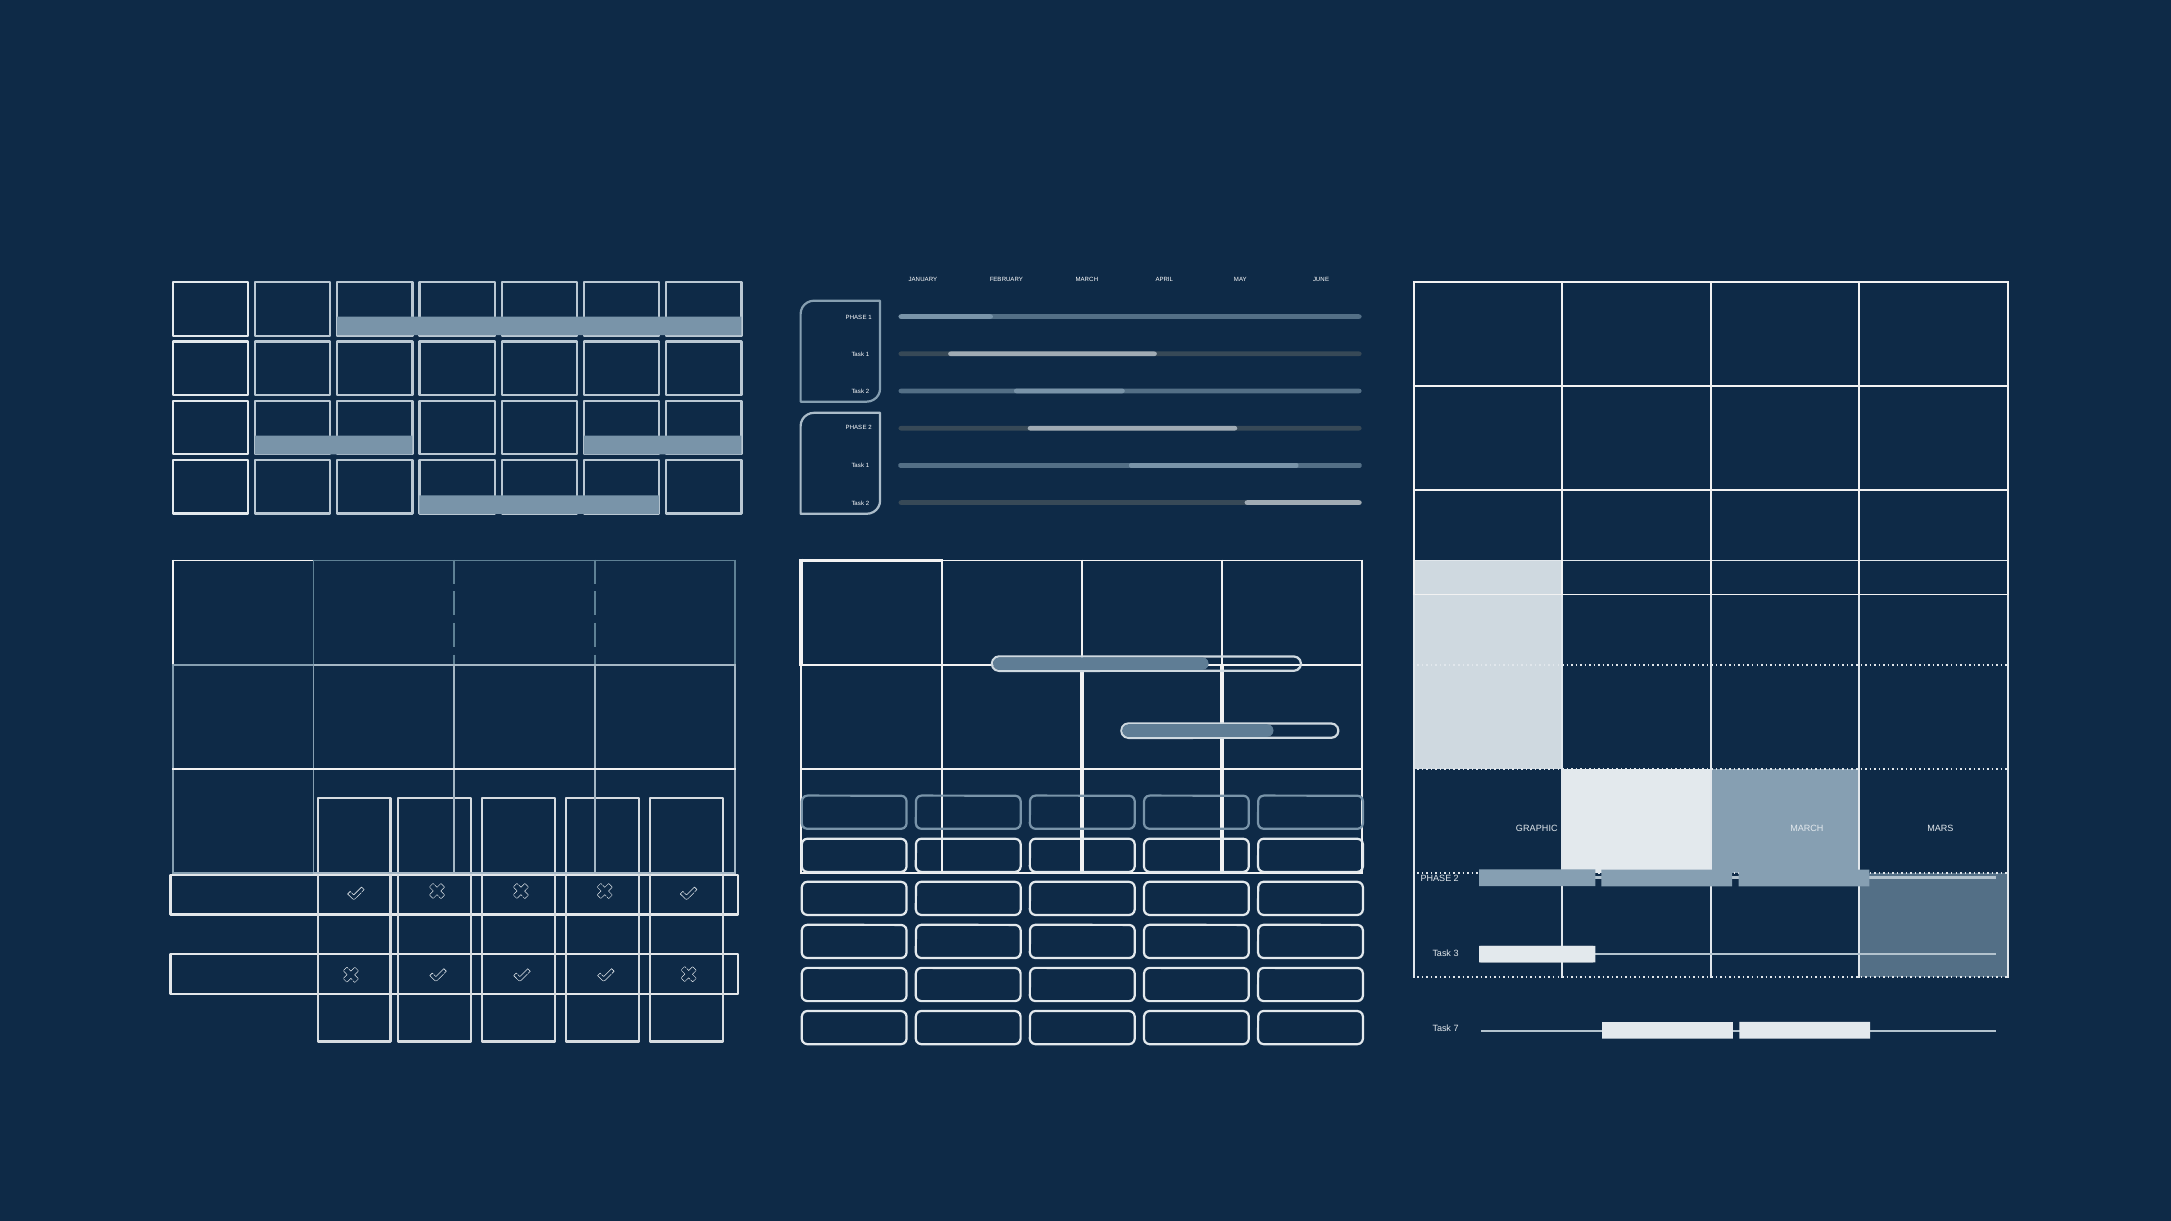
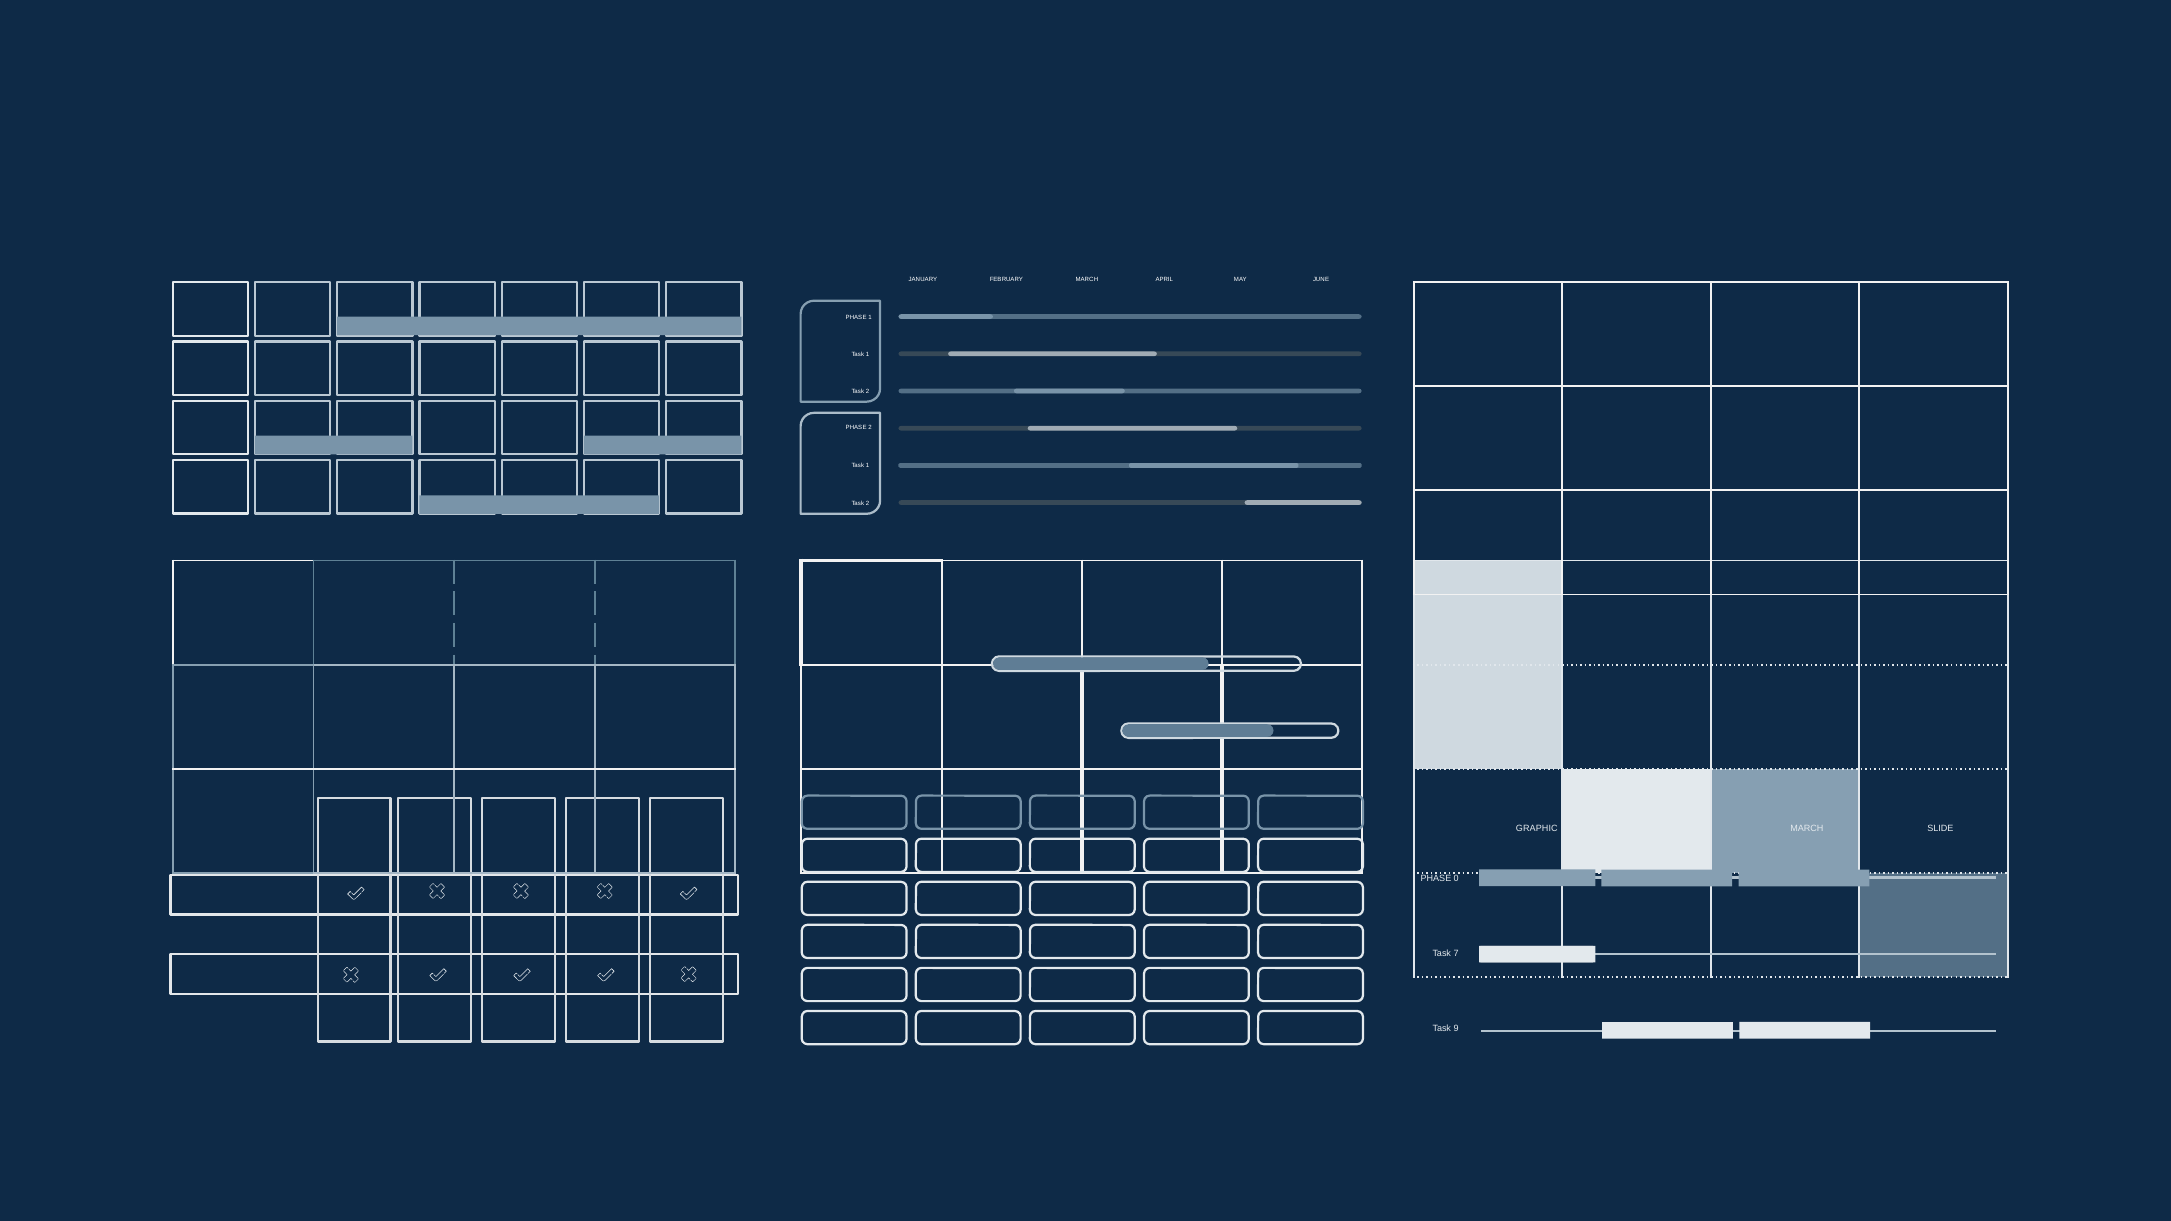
MARS: MARS -> SLIDE (1940, 828)
2: 2 -> 0 (1456, 878)
3: 3 -> 7 (1456, 953)
7: 7 -> 9 (1456, 1028)
